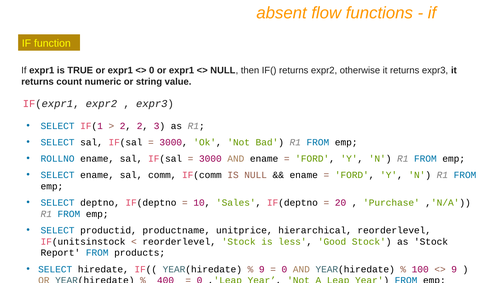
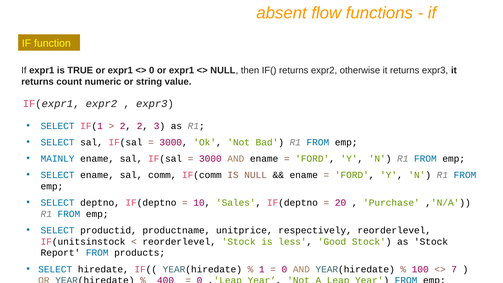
ROLLNO: ROLLNO -> MAINLY (58, 159)
hierarchical: hierarchical -> respectively (315, 230)
9: 9 -> 1 (262, 269)
9: 9 -> 7 (454, 269)
